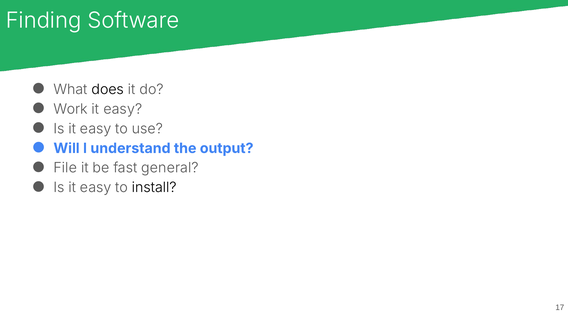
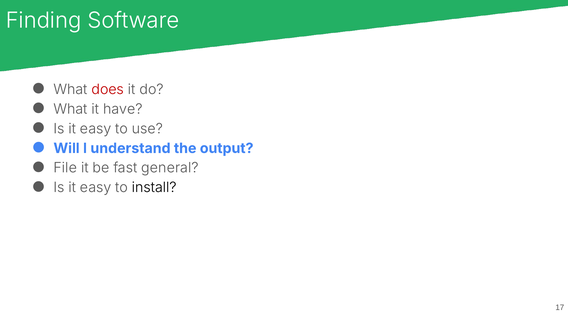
does colour: black -> red (108, 89)
Work: Work -> What (70, 109)
easy: easy -> have (123, 109)
